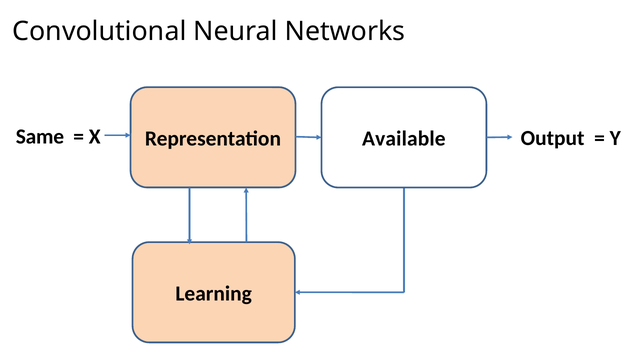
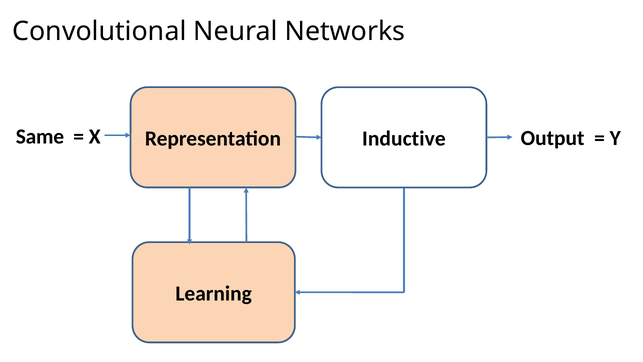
Available: Available -> Inductive (404, 139)
